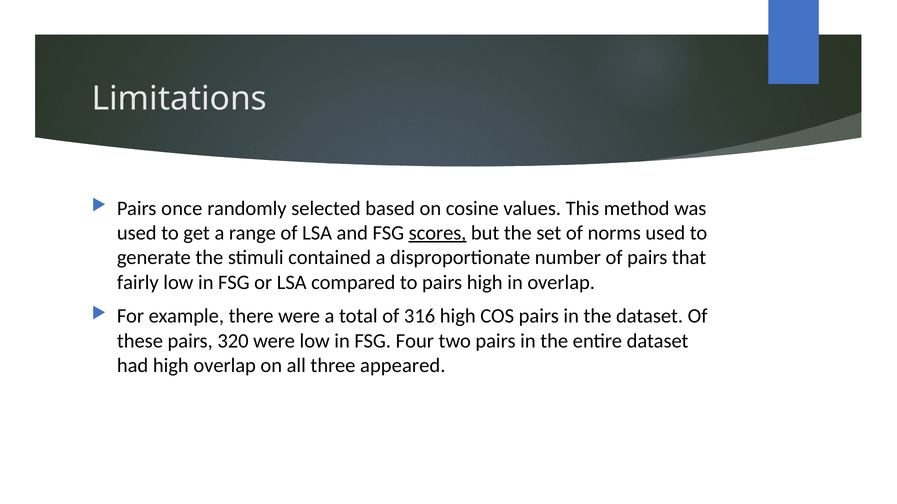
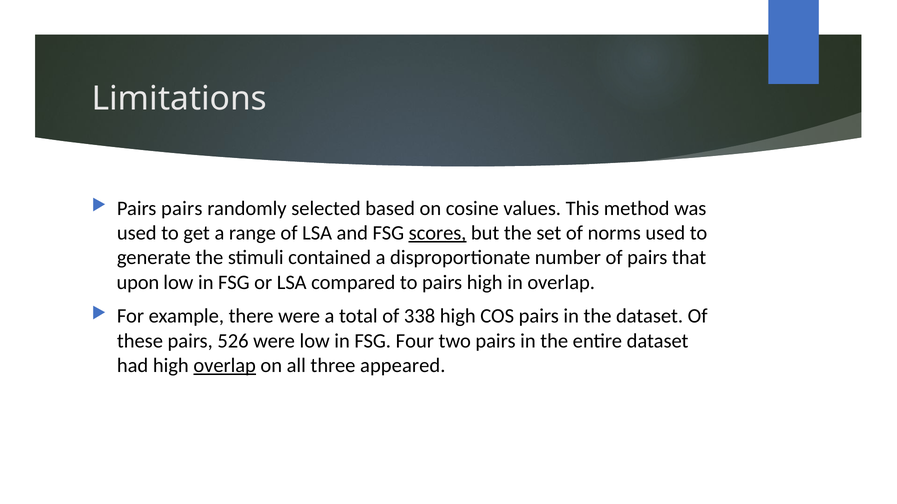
Pairs once: once -> pairs (182, 209)
fairly: fairly -> upon (138, 283)
316: 316 -> 338 (420, 317)
320: 320 -> 526 (233, 341)
overlap underline: none -> present (225, 366)
